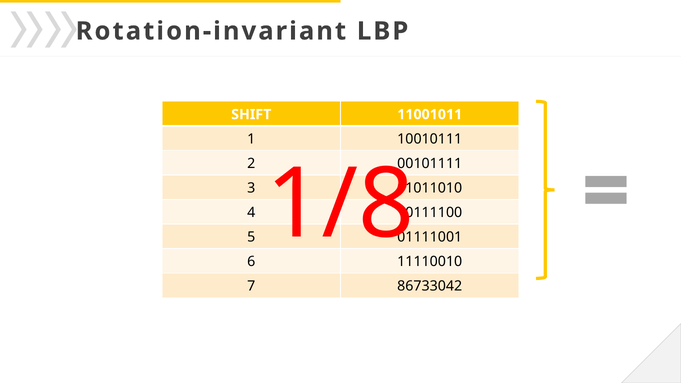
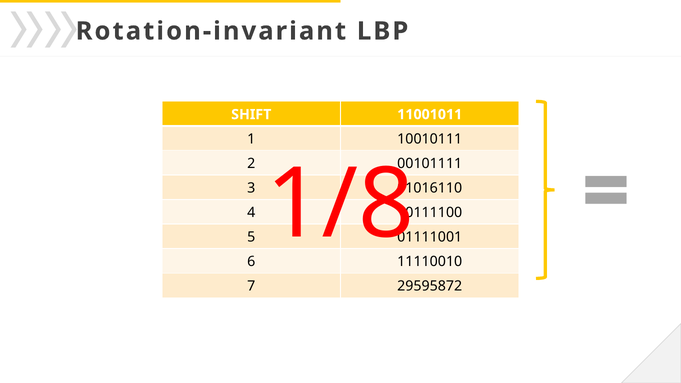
01011010: 01011010 -> 01016110 (430, 188)
86733042: 86733042 -> 29595872 (430, 286)
